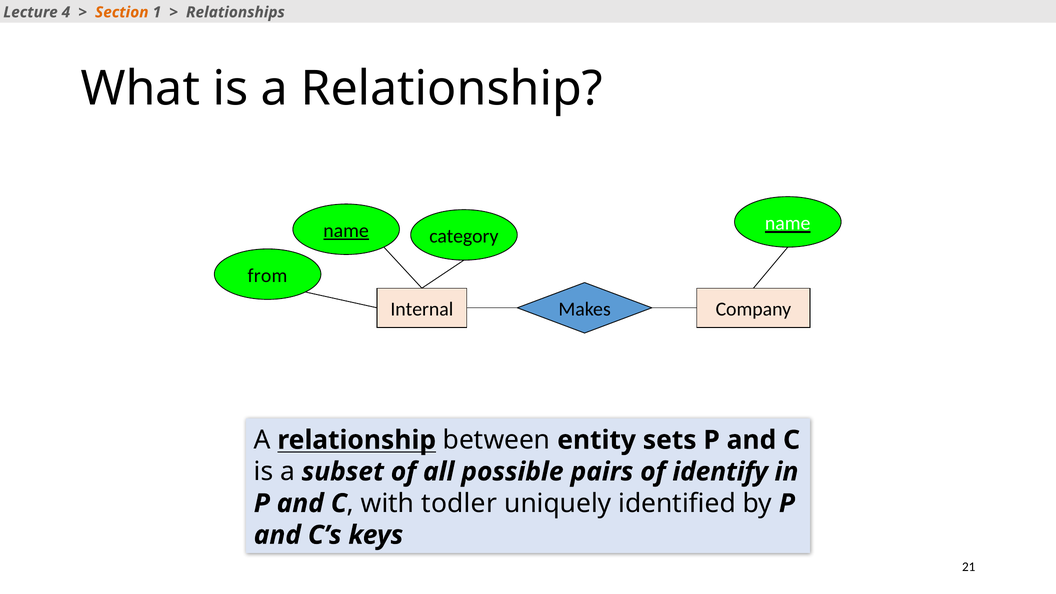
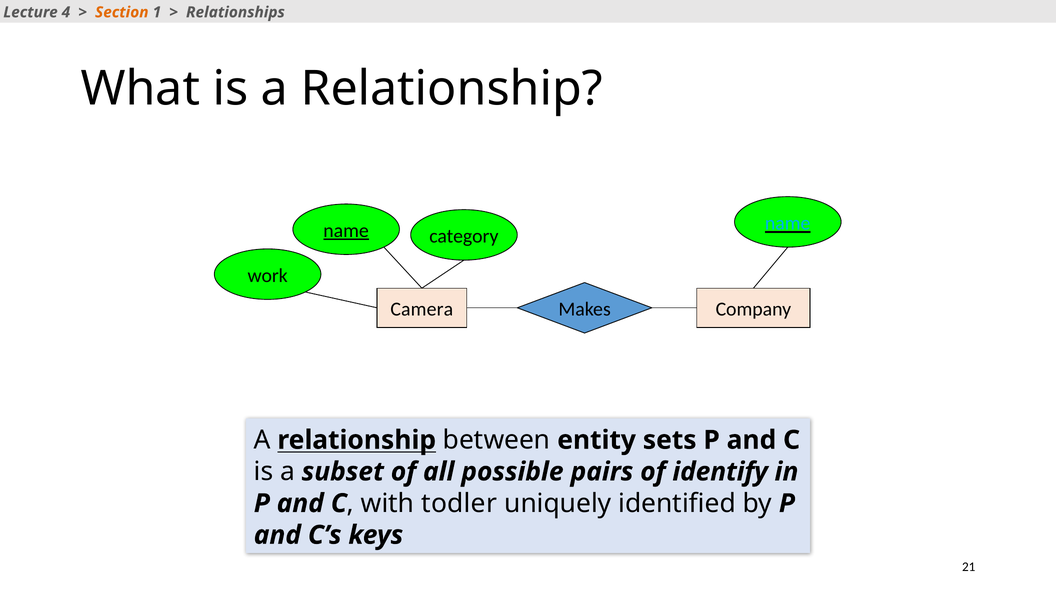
name colour: white -> light blue (788, 223)
from: from -> work (268, 276)
Internal: Internal -> Camera (422, 309)
